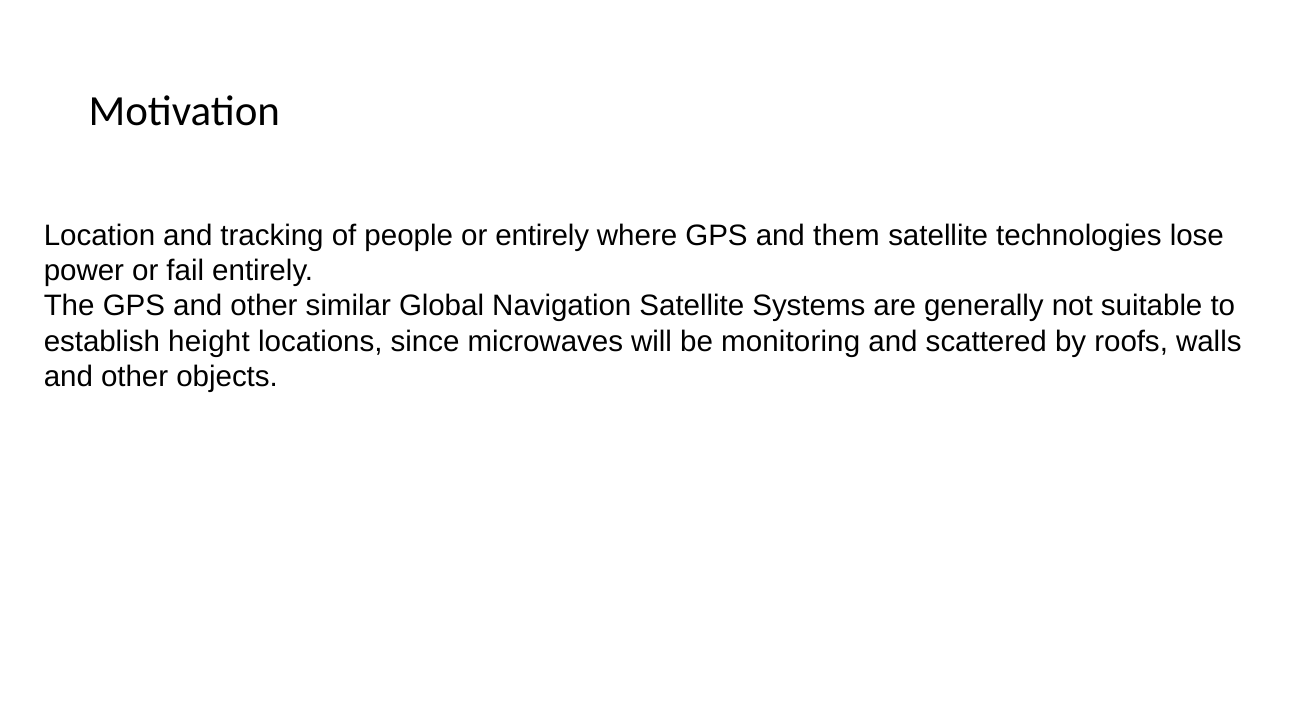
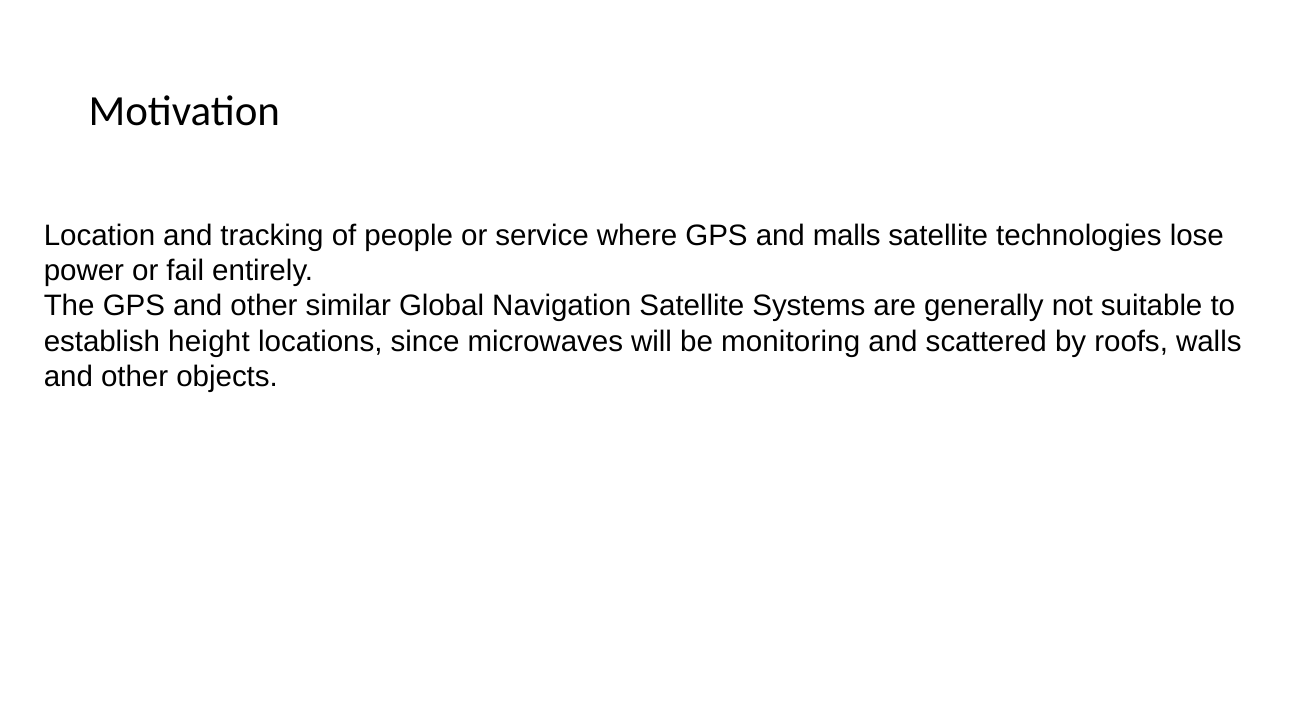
or entirely: entirely -> service (542, 235)
them: them -> malls (847, 235)
